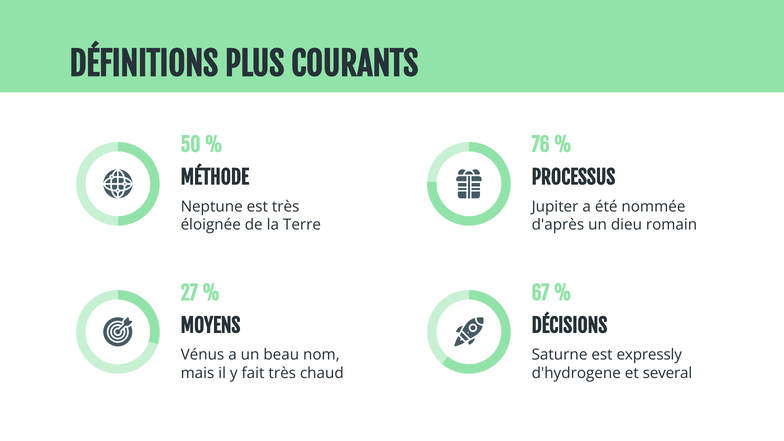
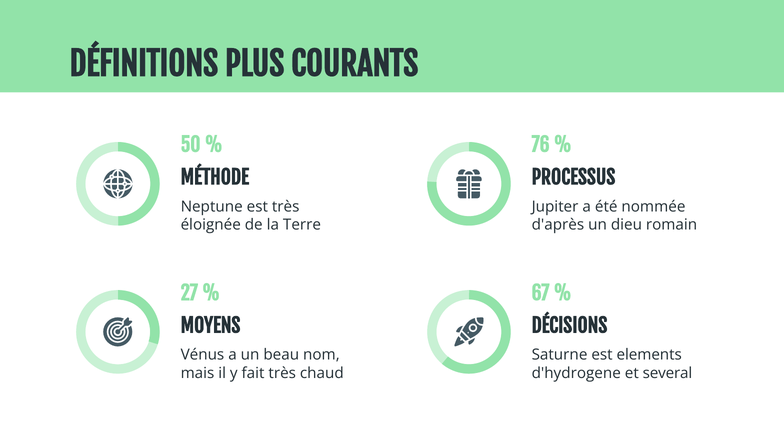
expressly: expressly -> elements (649, 355)
